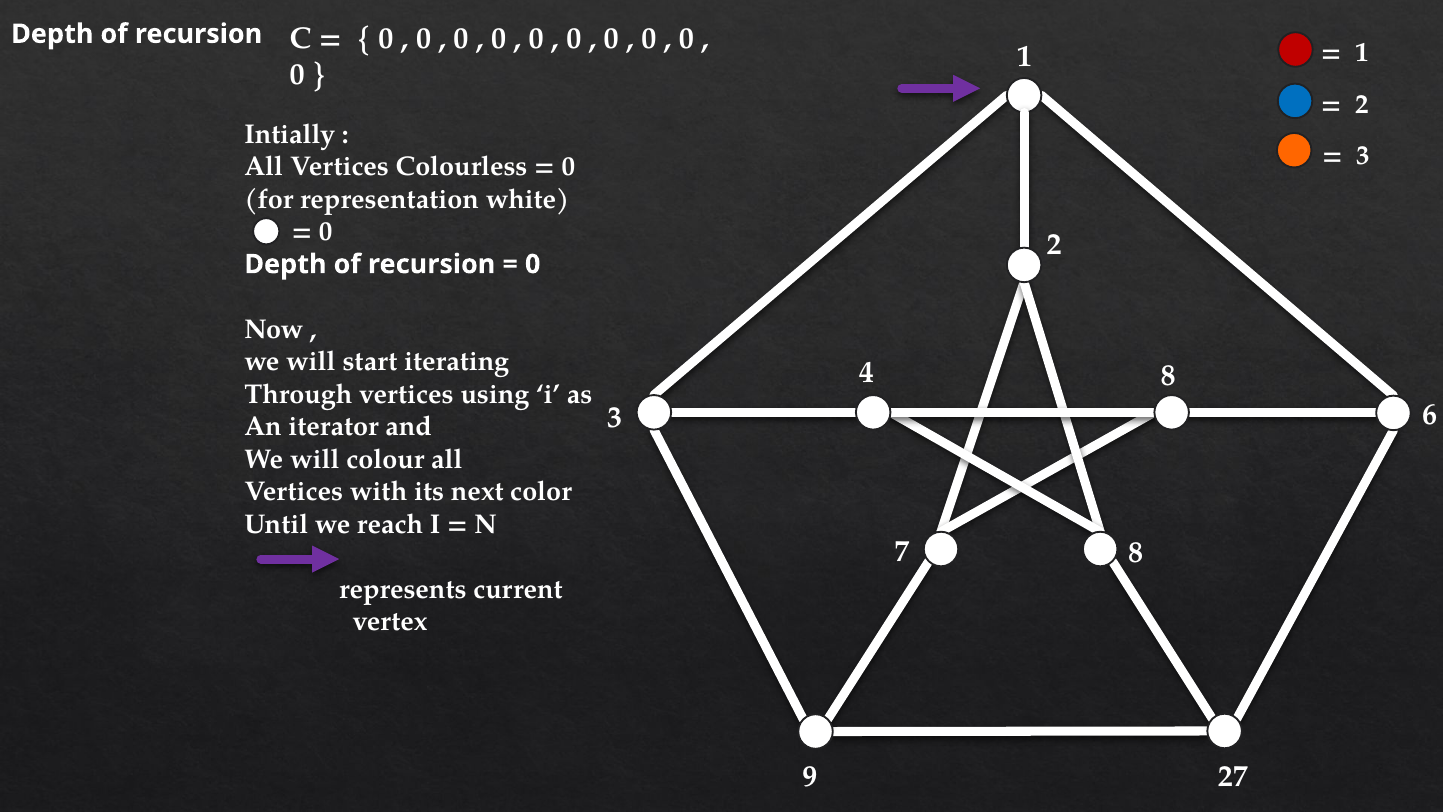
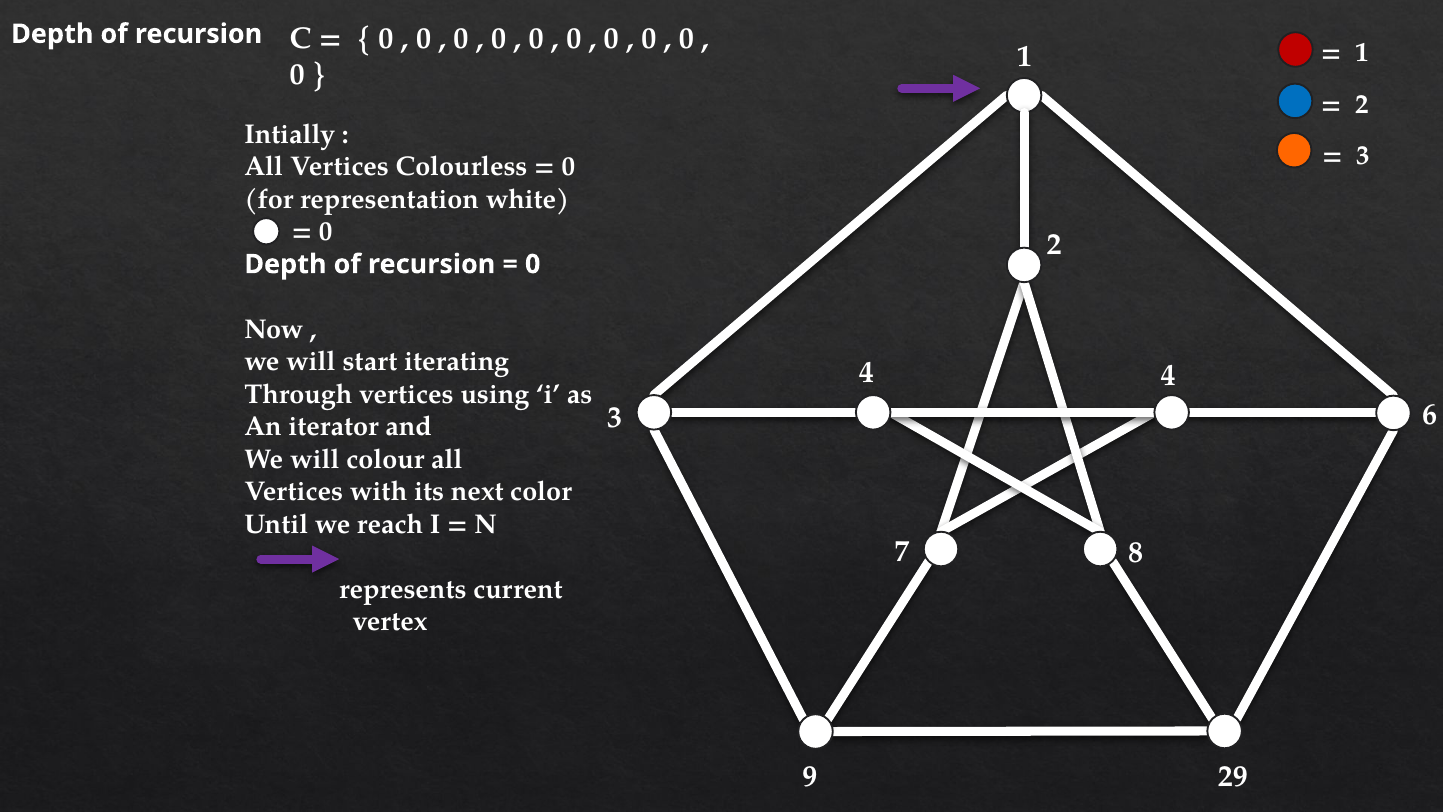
4 8: 8 -> 4 (1168, 376)
27: 27 -> 29 (1233, 777)
